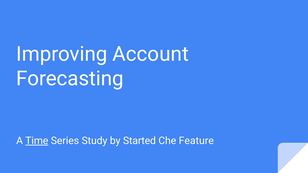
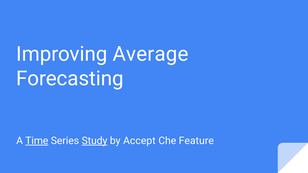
Account: Account -> Average (151, 54)
Study underline: none -> present (94, 141)
Started: Started -> Accept (139, 141)
